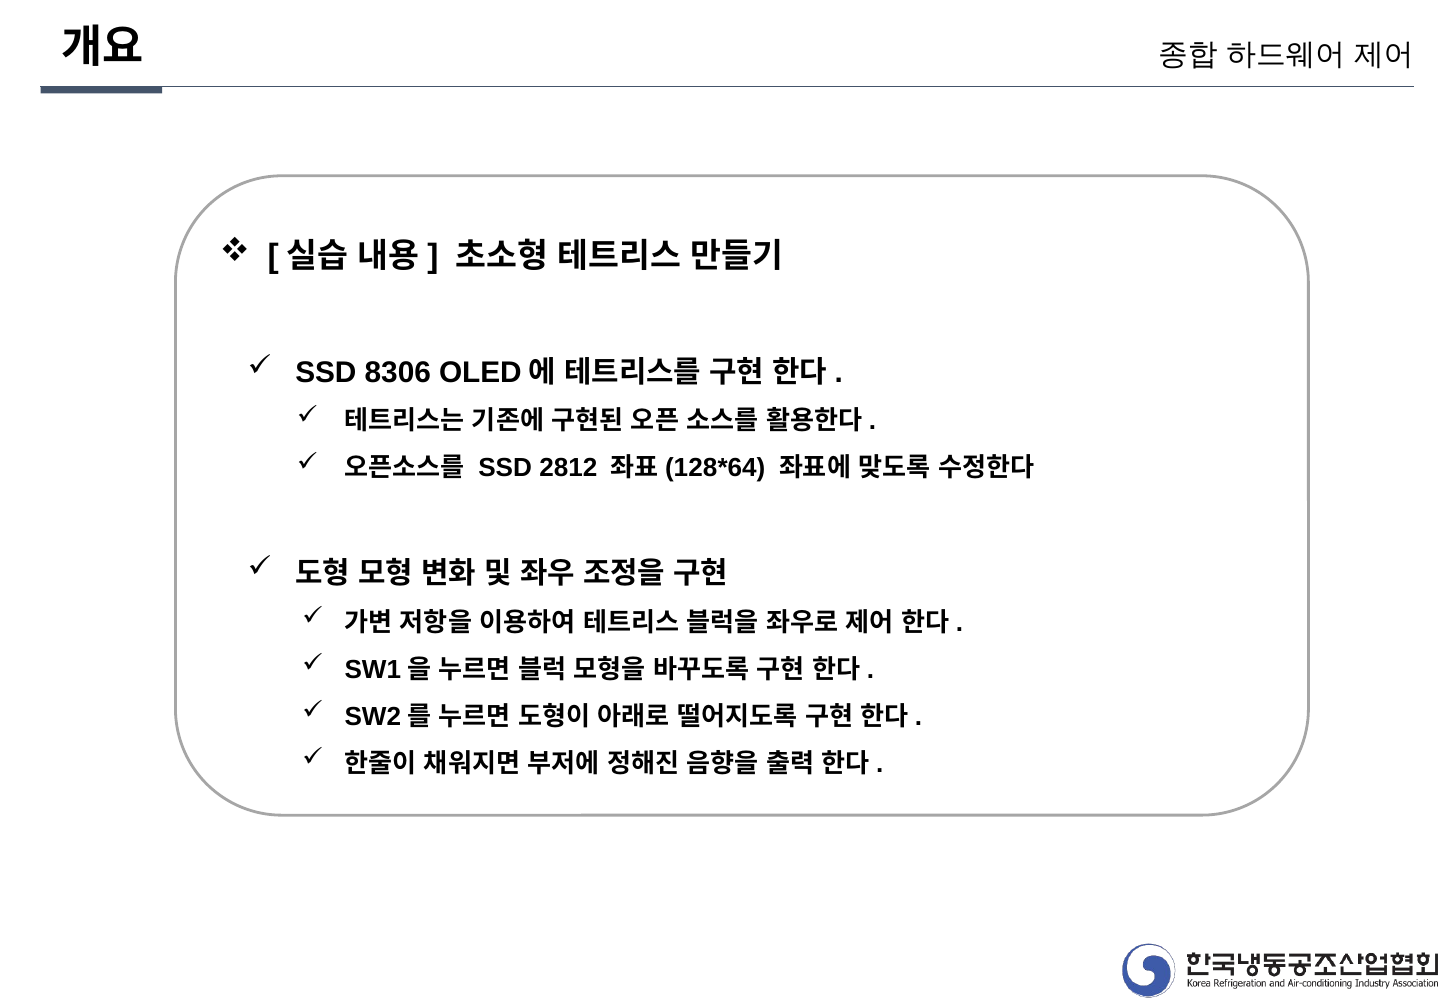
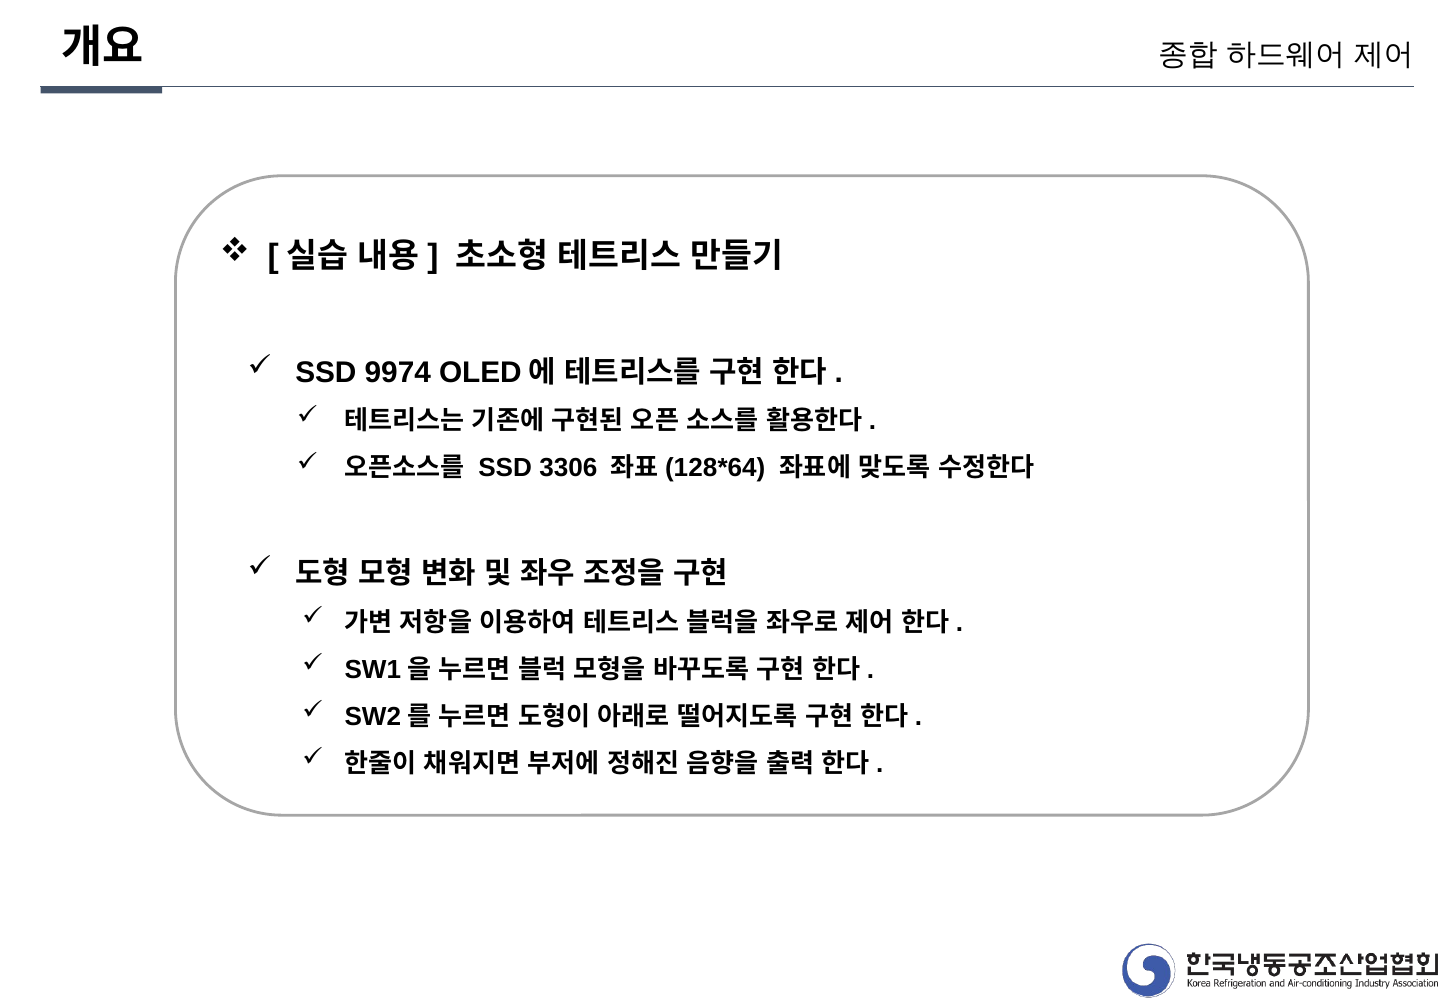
8306: 8306 -> 9974 (398, 372)
2812: 2812 -> 3306 (568, 468)
